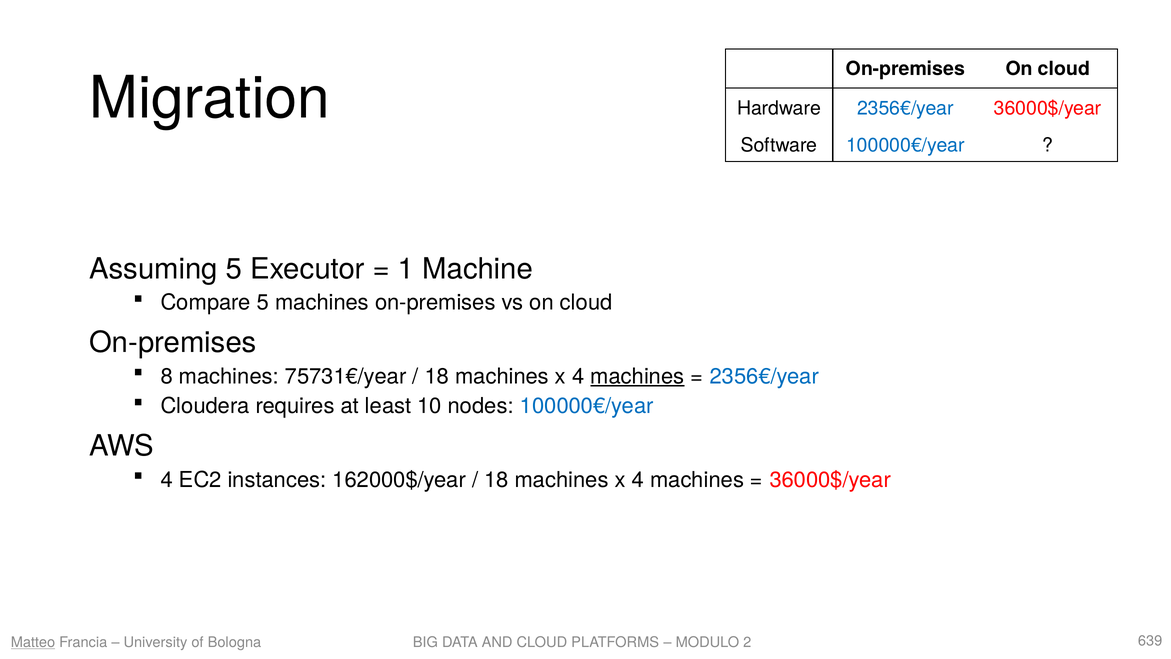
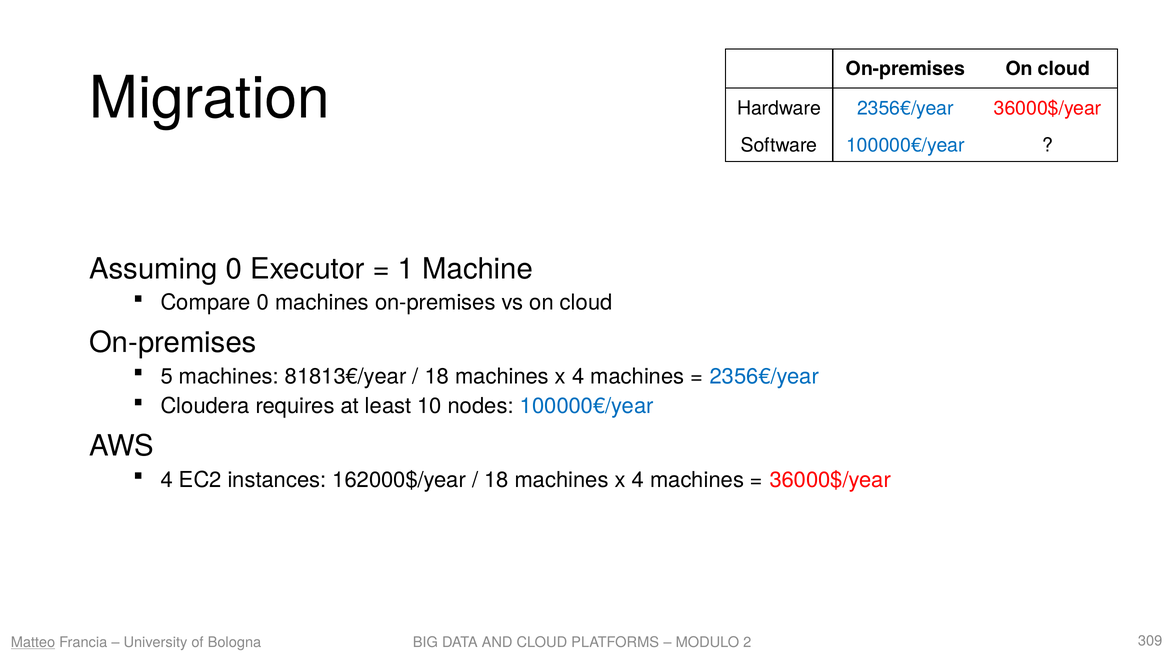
Assuming 5: 5 -> 0 (234, 269)
Compare 5: 5 -> 0 (263, 302)
8: 8 -> 5 (167, 376)
75731€/year: 75731€/year -> 81813€/year (346, 376)
machines underline: present -> none (637, 376)
639: 639 -> 309 (1150, 640)
